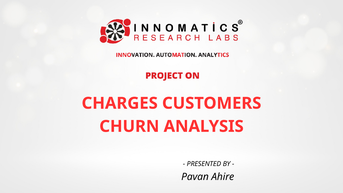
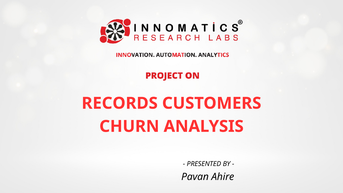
CHARGES: CHARGES -> RECORDS (120, 103)
